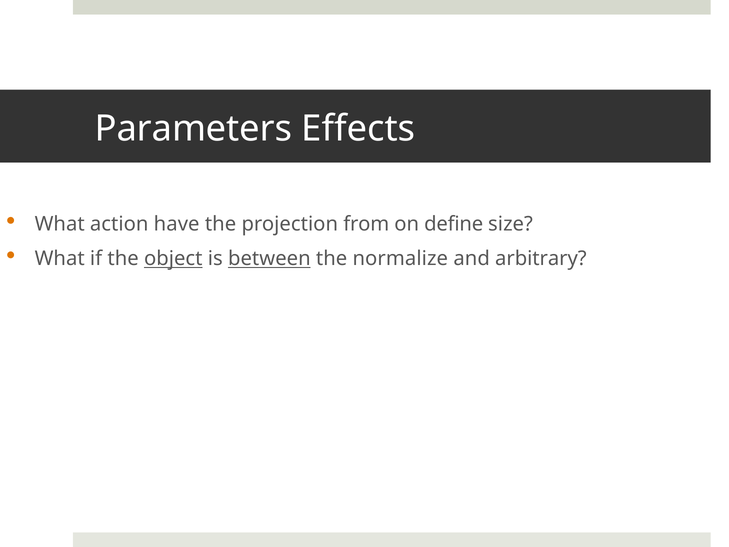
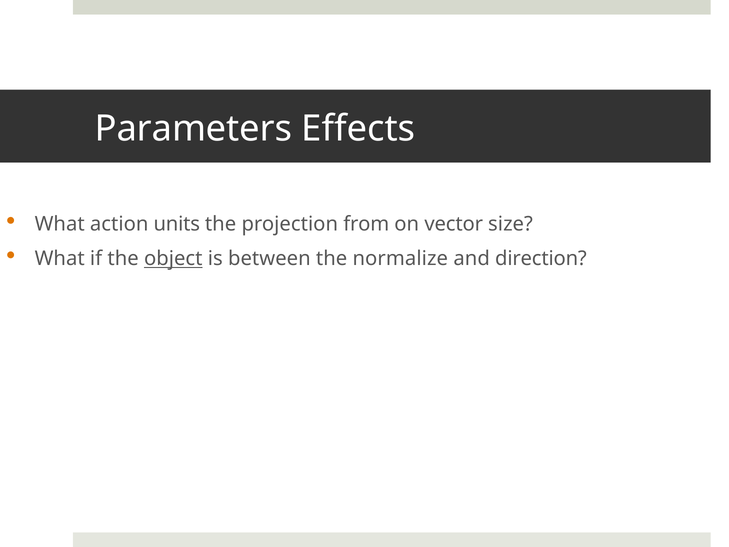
have: have -> units (177, 224)
define: define -> vector (454, 224)
between underline: present -> none (269, 259)
arbitrary: arbitrary -> direction (541, 259)
